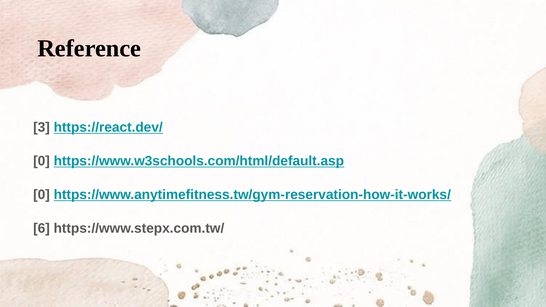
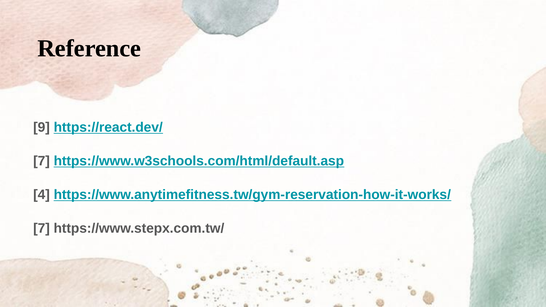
3: 3 -> 9 (42, 127)
0: 0 -> 7 (42, 161)
0: 0 -> 4 (42, 195)
6: 6 -> 7 (42, 228)
